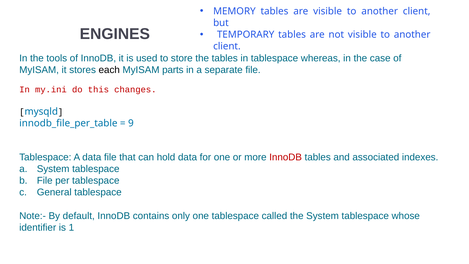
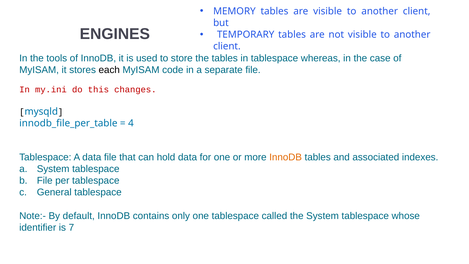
parts: parts -> code (173, 70)
9: 9 -> 4 (131, 123)
InnoDB colour: red -> orange (286, 157)
1: 1 -> 7 (71, 227)
